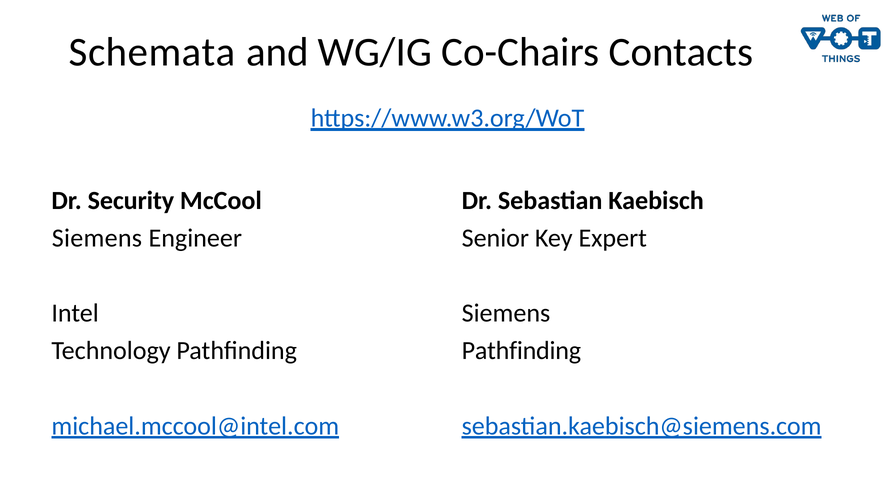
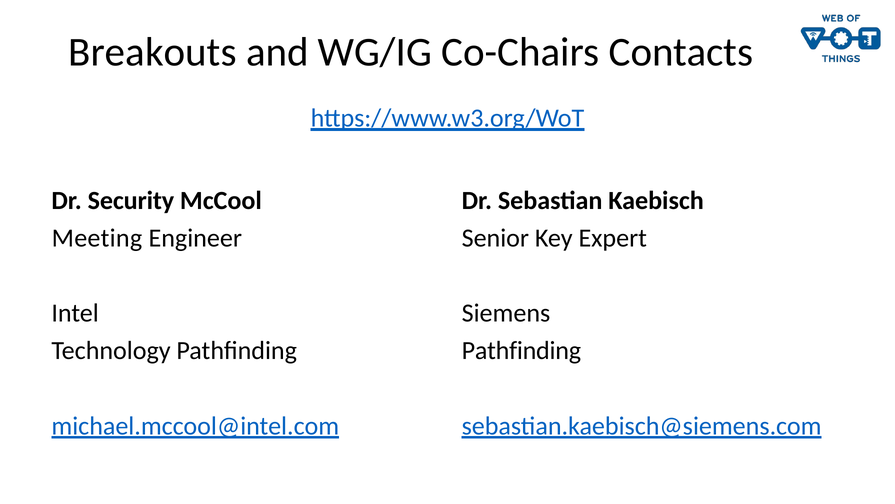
Schemata: Schemata -> Breakouts (152, 52)
Siemens: Siemens -> Meeting (97, 238)
